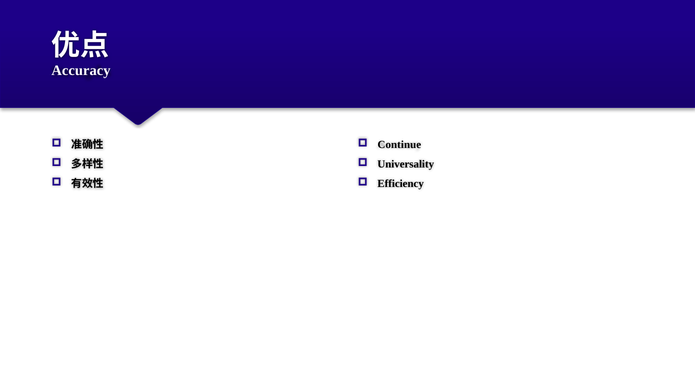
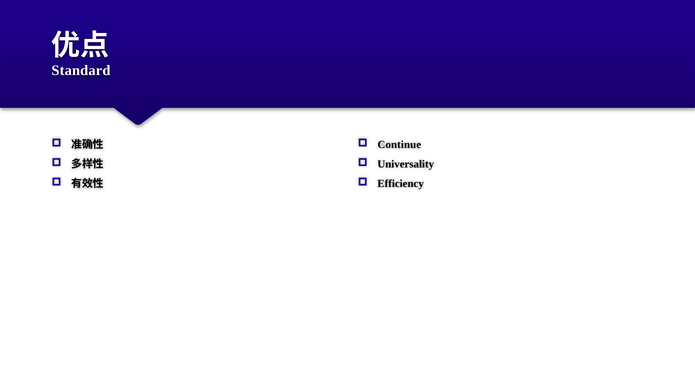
Accuracy: Accuracy -> Standard (81, 71)
